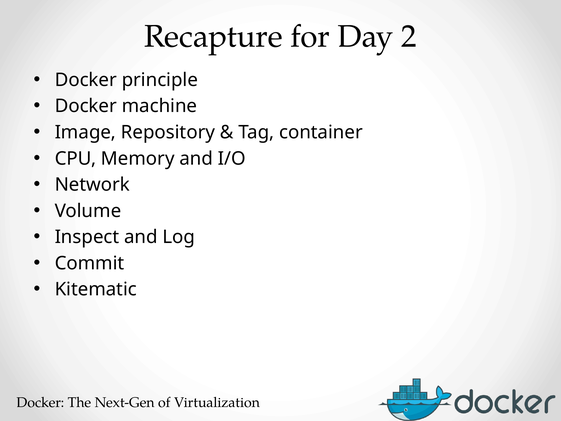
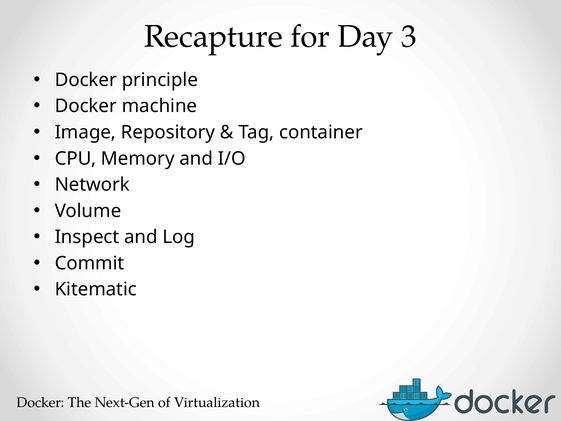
2: 2 -> 3 (409, 36)
